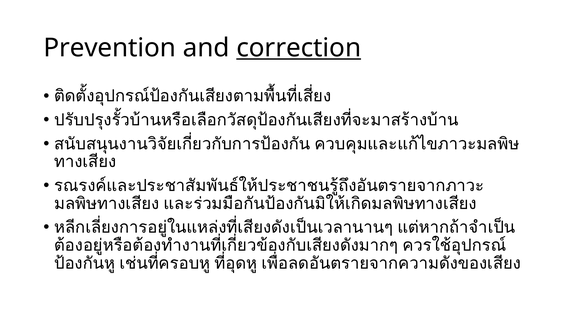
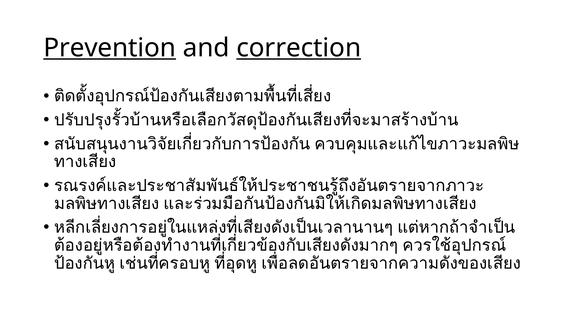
Prevention underline: none -> present (110, 48)
